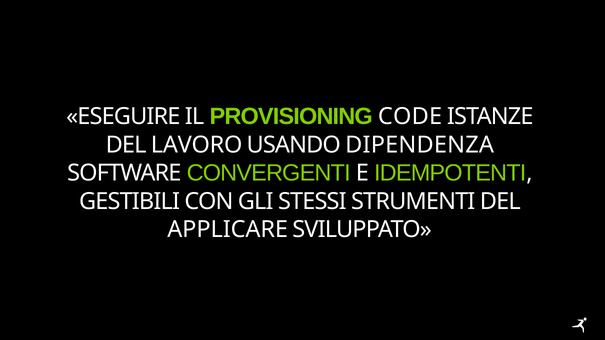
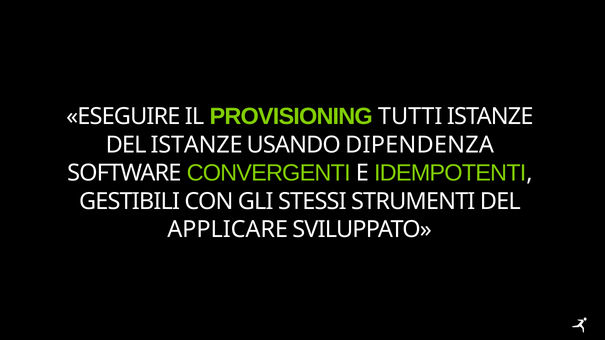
CODE: CODE -> TUTTI (410, 117)
DEL LAVORO: LAVORO -> ISTANZE (197, 145)
